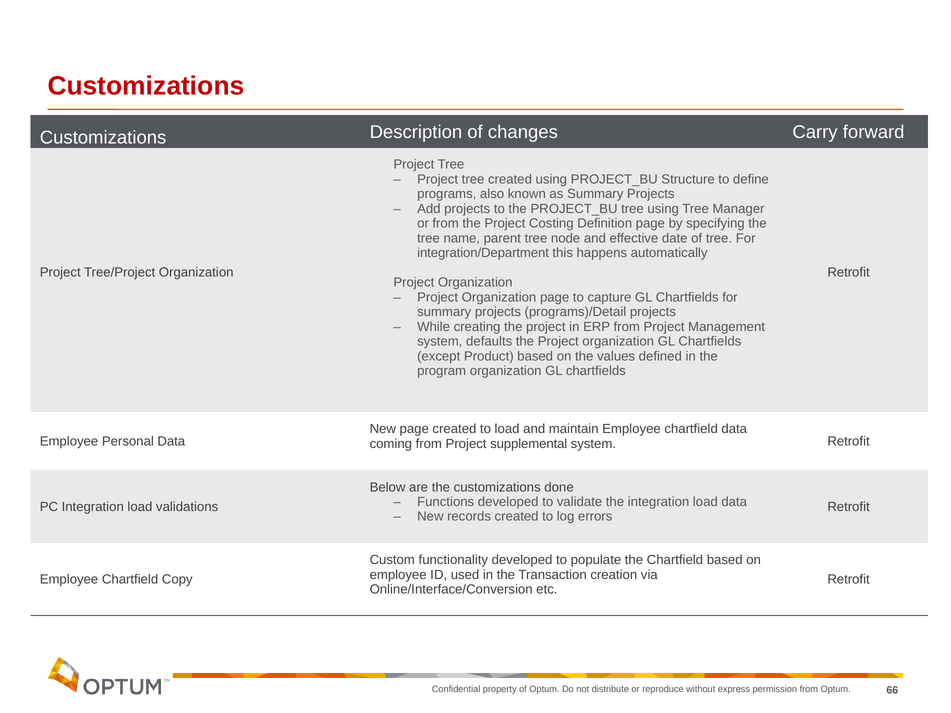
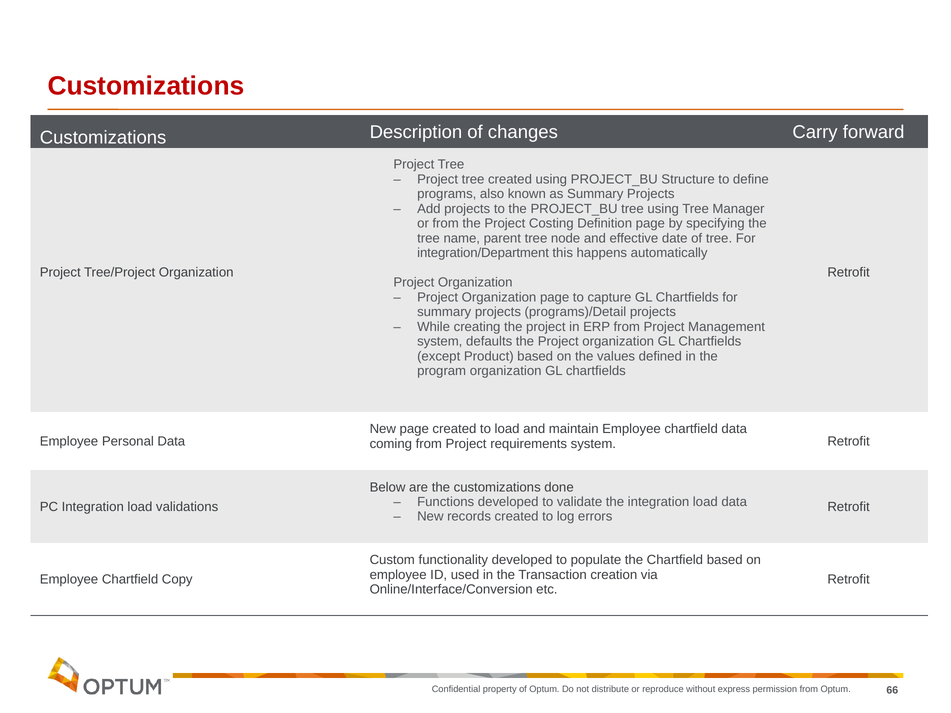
supplemental: supplemental -> requirements (529, 444)
